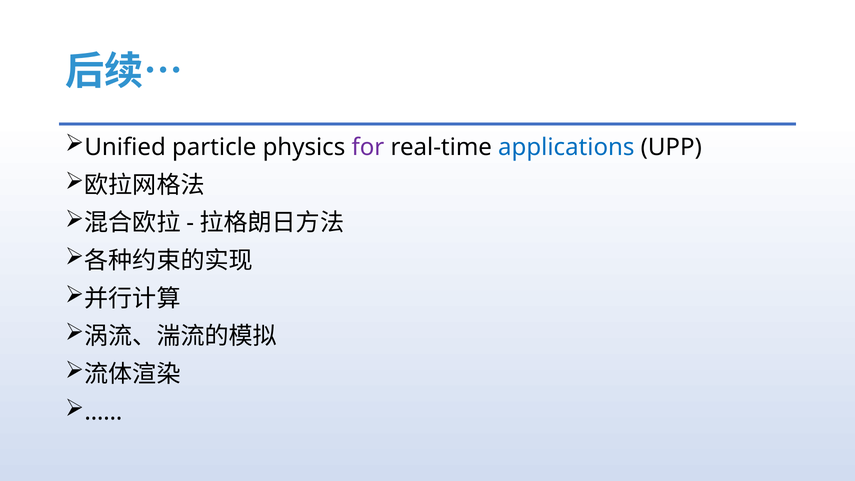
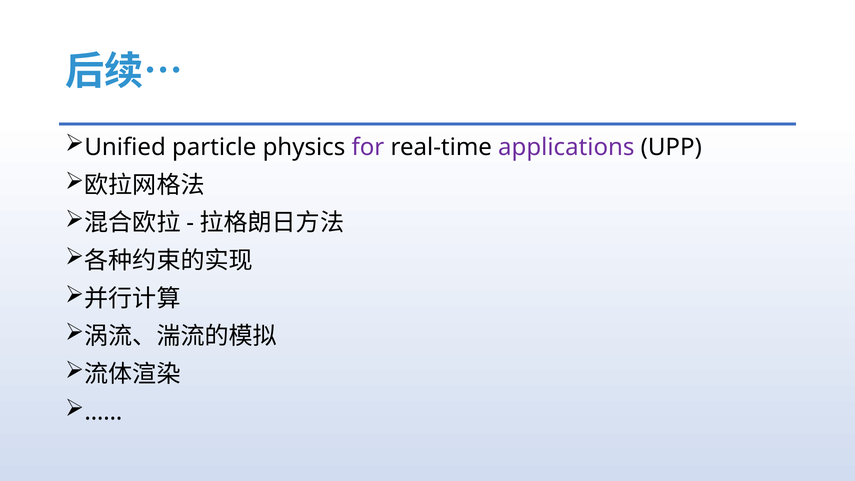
applications colour: blue -> purple (566, 147)
